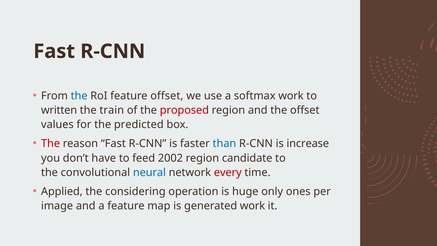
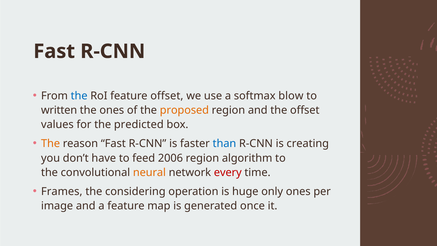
softmax work: work -> blow (291, 96)
the train: train -> ones (112, 110)
proposed colour: red -> orange (184, 110)
The colour: red -> orange (51, 144)
increase: increase -> creating (308, 144)
2002: 2002 -> 2006 (170, 158)
candidate: candidate -> algorithm (247, 158)
neural colour: blue -> orange (149, 172)
Applied: Applied -> Frames (62, 191)
generated work: work -> once (252, 206)
